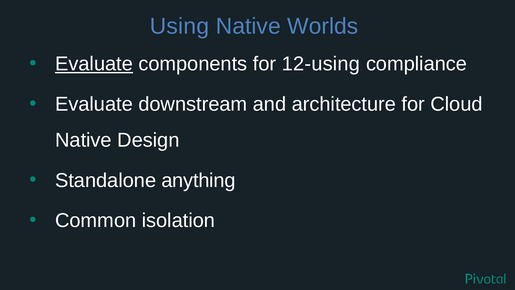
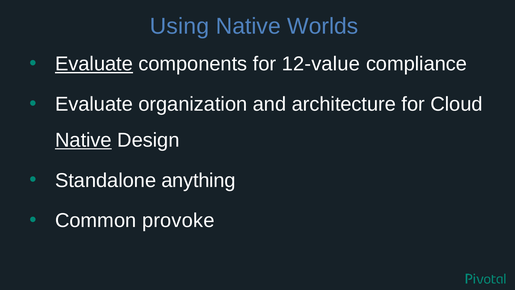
12-using: 12-using -> 12-value (321, 64)
downstream: downstream -> organization (193, 104)
Native underline: none -> present (83, 140)
isolation: isolation -> provoke (178, 220)
